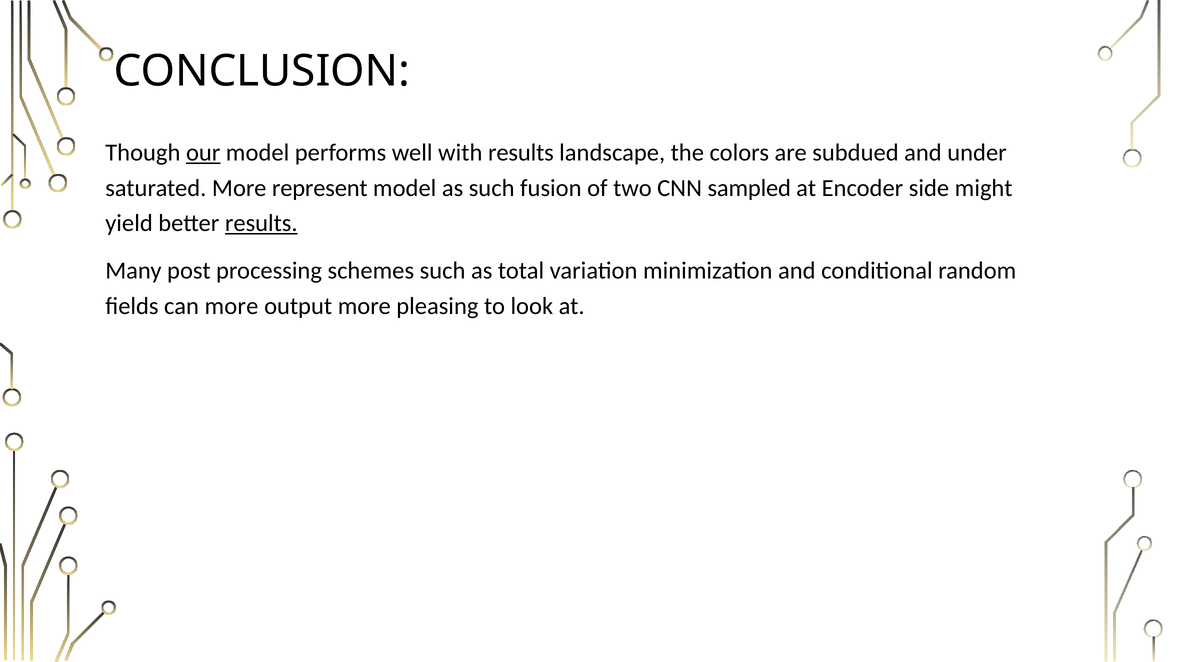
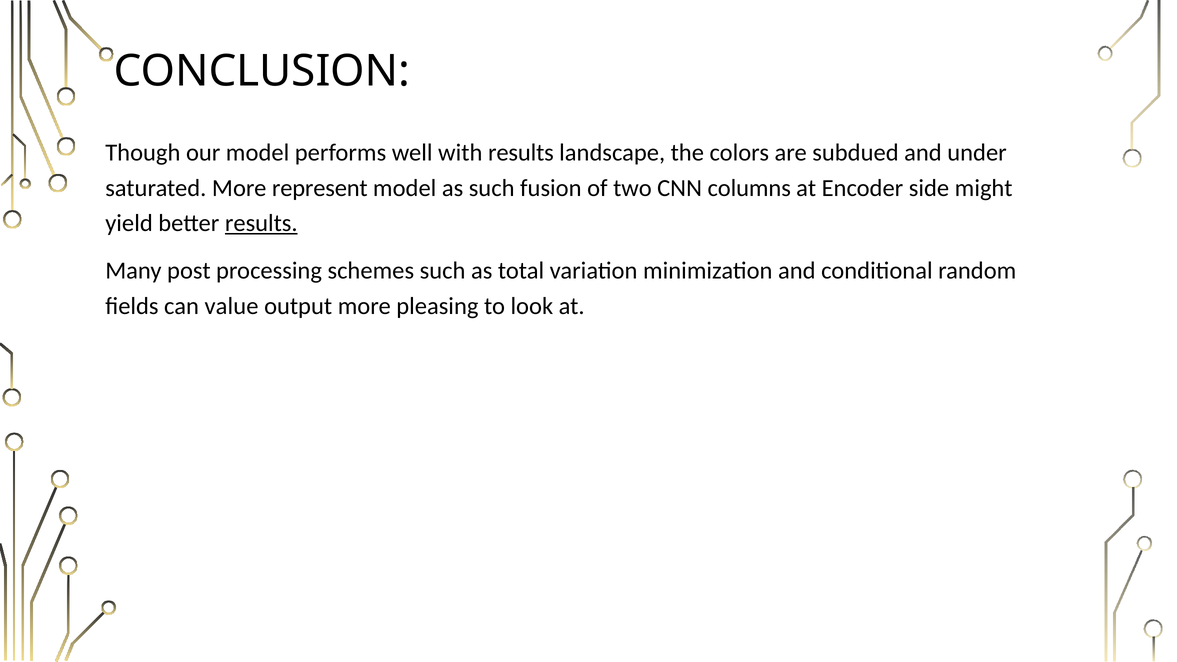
our underline: present -> none (203, 153)
sampled: sampled -> columns (749, 188)
can more: more -> value (232, 306)
